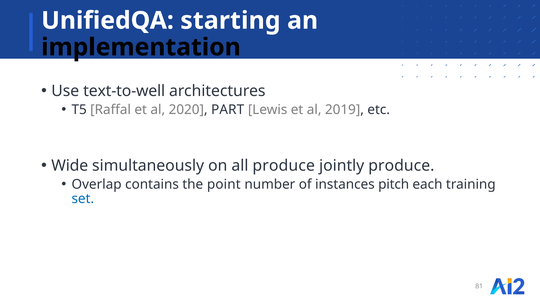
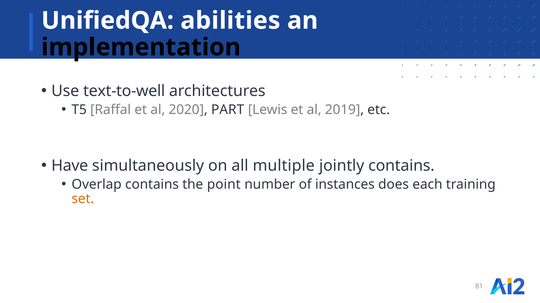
starting: starting -> abilities (230, 21)
Wide: Wide -> Have (70, 166)
all produce: produce -> multiple (284, 166)
jointly produce: produce -> contains (401, 166)
pitch: pitch -> does (394, 185)
set colour: blue -> orange (83, 199)
